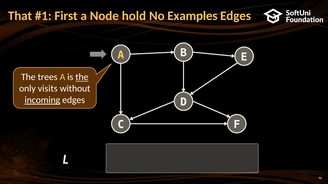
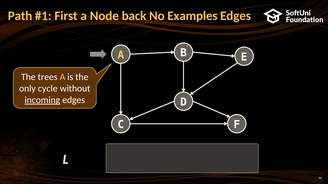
That: That -> Path (20, 16)
hold: hold -> back (134, 16)
the underline: present -> none (82, 77)
visits: visits -> cycle (48, 89)
